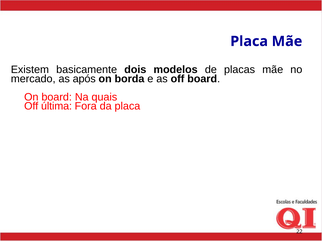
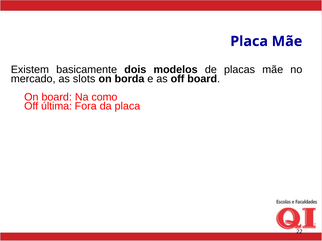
após: após -> slots (84, 79)
quais: quais -> como (104, 97)
